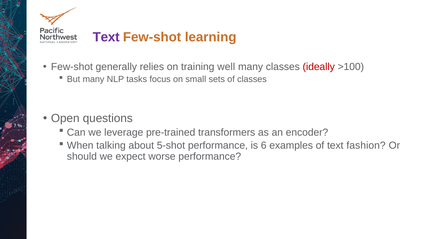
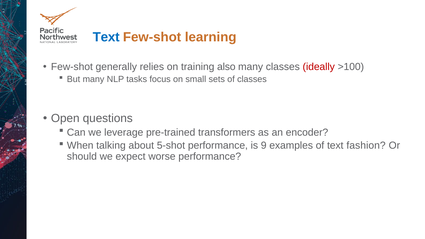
Text colour: purple -> blue (106, 37)
well: well -> also (226, 67)
6: 6 -> 9 (264, 146)
